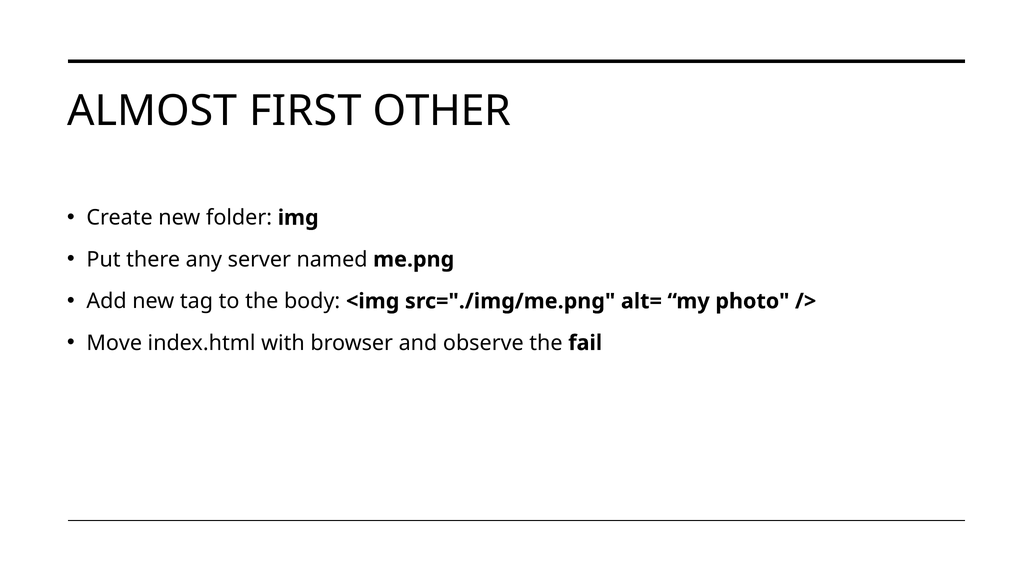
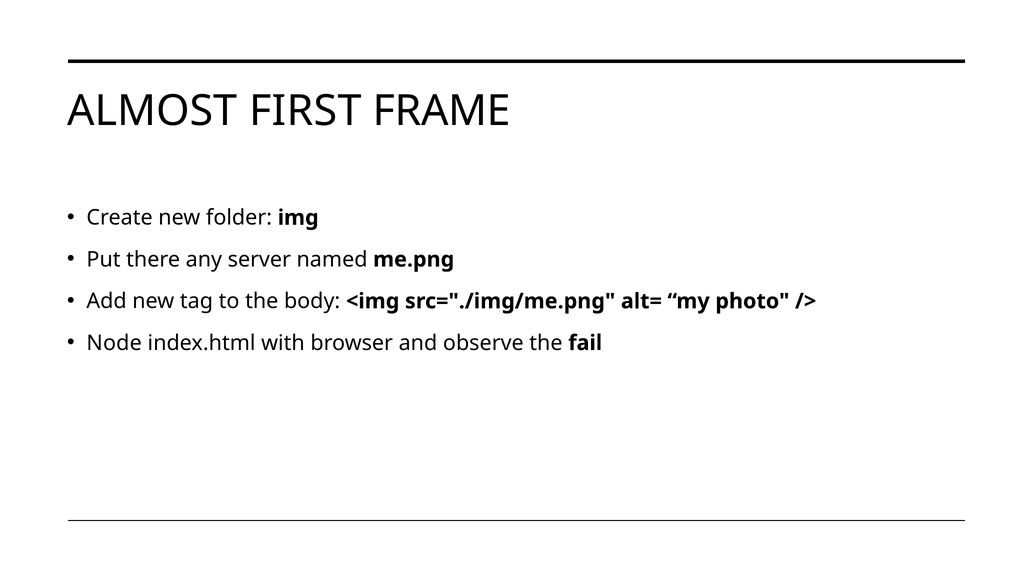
OTHER: OTHER -> FRAME (442, 111)
Move: Move -> Node (114, 343)
